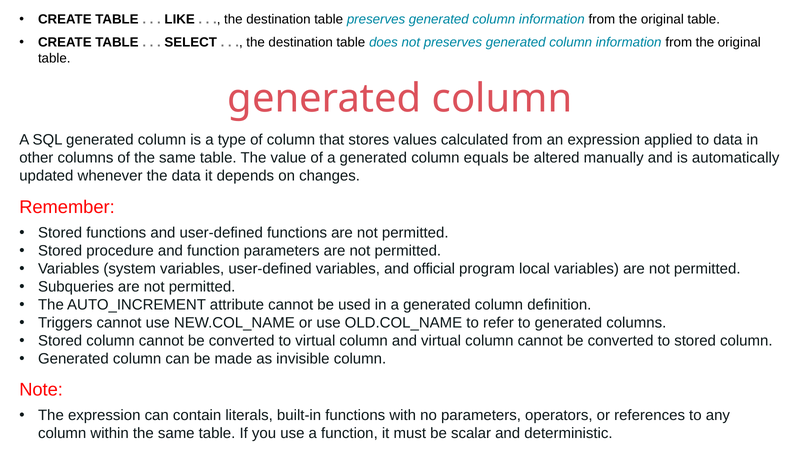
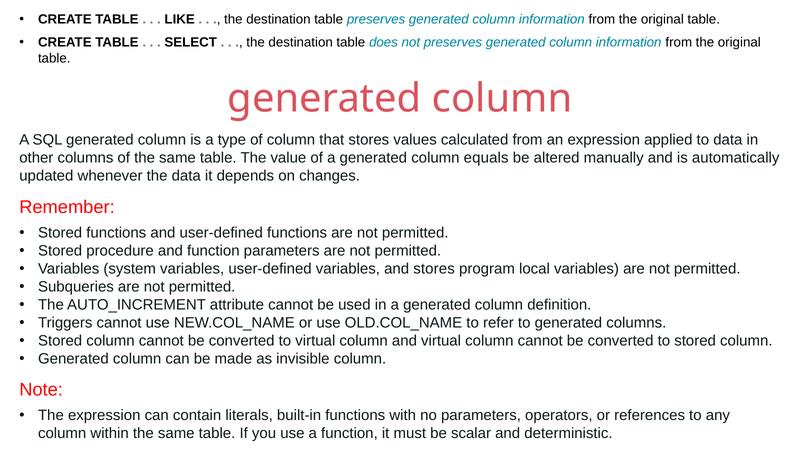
and official: official -> stores (434, 269)
